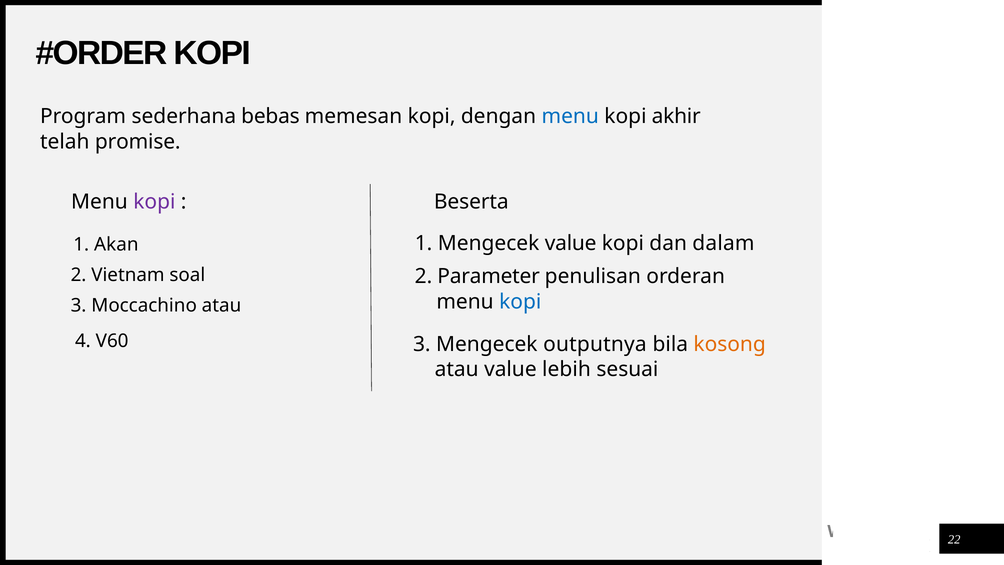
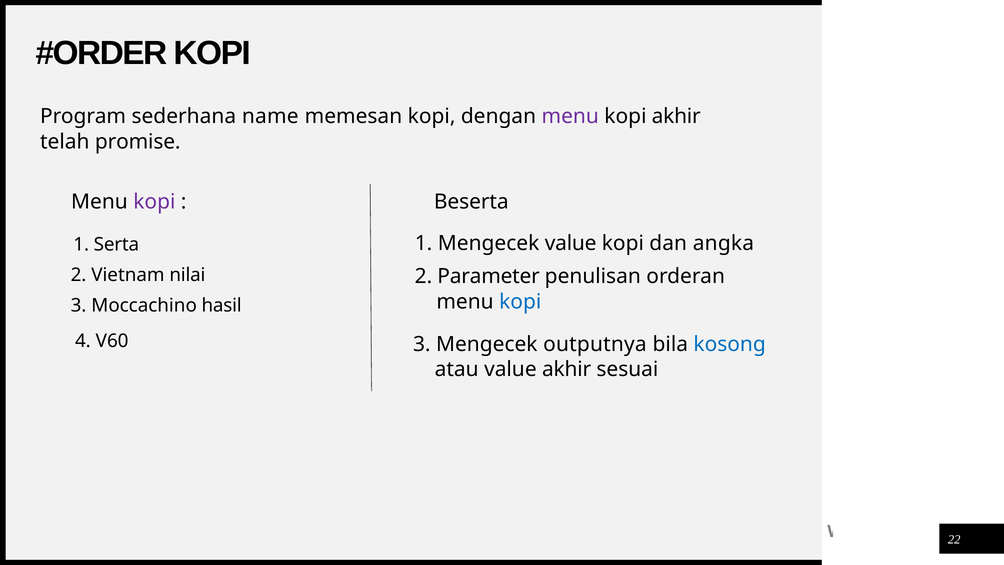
bebas: bebas -> name (270, 116)
menu colour: blue -> purple (570, 116)
dalam: dalam -> angka (723, 243)
Akan: Akan -> Serta (116, 244)
soal: soal -> nilai (187, 275)
Moccachino atau: atau -> hasil (222, 305)
kosong colour: orange -> blue (730, 344)
value lebih: lebih -> akhir (567, 369)
